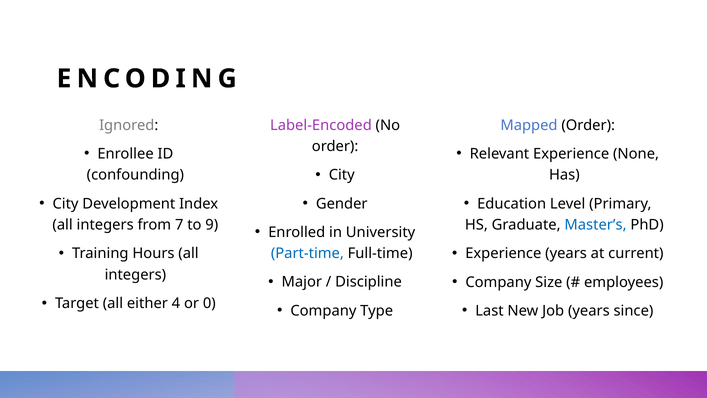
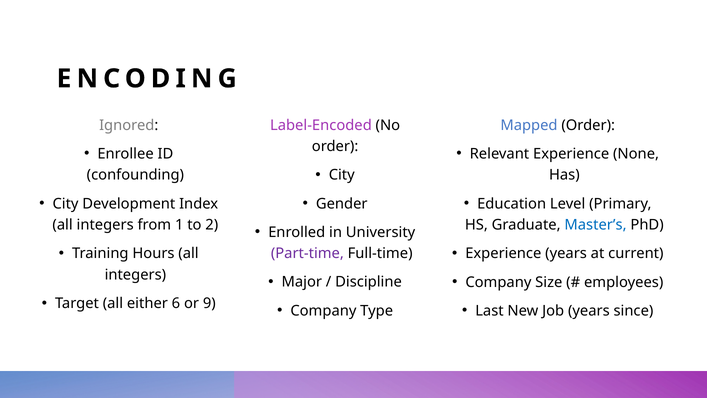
7: 7 -> 1 (179, 225)
9: 9 -> 2 (212, 225)
Part-time colour: blue -> purple (307, 253)
4: 4 -> 6 (176, 303)
0: 0 -> 9 (209, 303)
